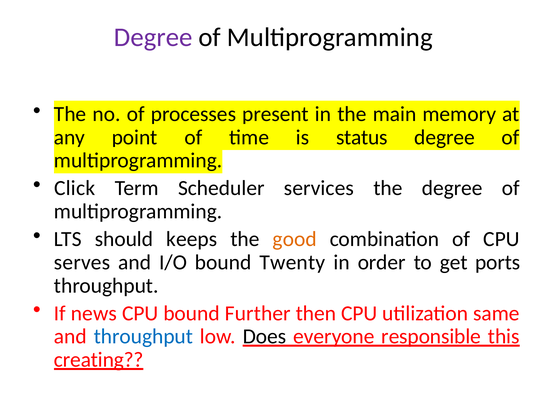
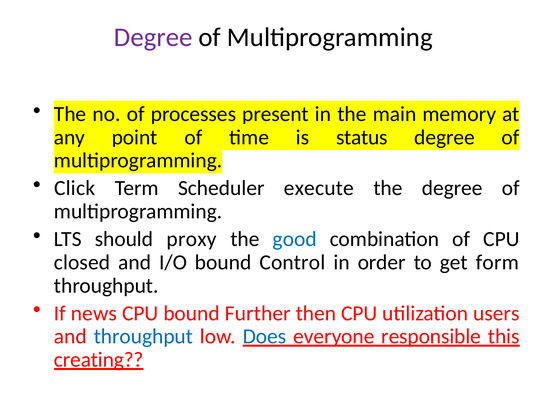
services: services -> execute (319, 188)
keeps: keeps -> proxy (192, 239)
good colour: orange -> blue (295, 239)
serves: serves -> closed (82, 262)
Twenty: Twenty -> Control (292, 262)
ports: ports -> form (497, 262)
same: same -> users (496, 313)
Does colour: black -> blue (265, 336)
